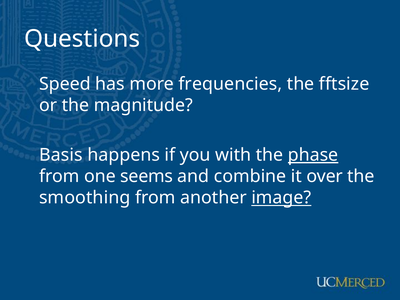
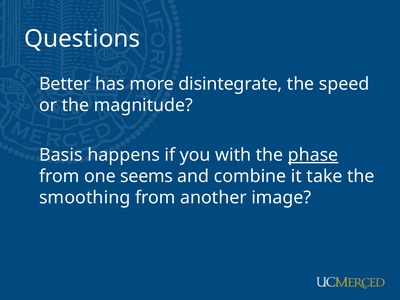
Speed: Speed -> Better (65, 84)
frequencies: frequencies -> disintegrate (230, 84)
fftsize: fftsize -> speed (344, 84)
over: over -> take (325, 176)
image underline: present -> none (281, 198)
